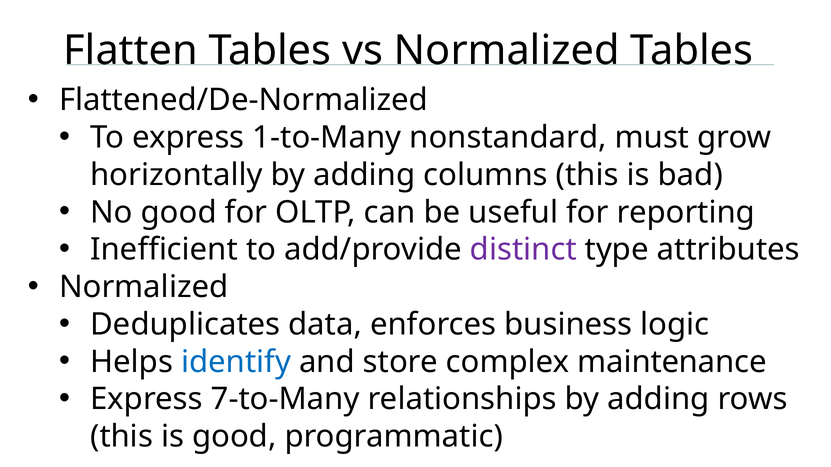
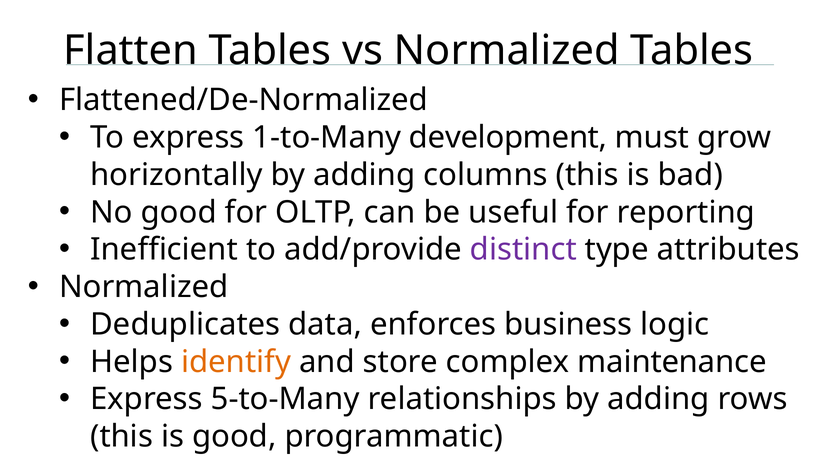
nonstandard: nonstandard -> development (508, 138)
identify colour: blue -> orange (236, 362)
7-to-Many: 7-to-Many -> 5-to-Many (285, 399)
